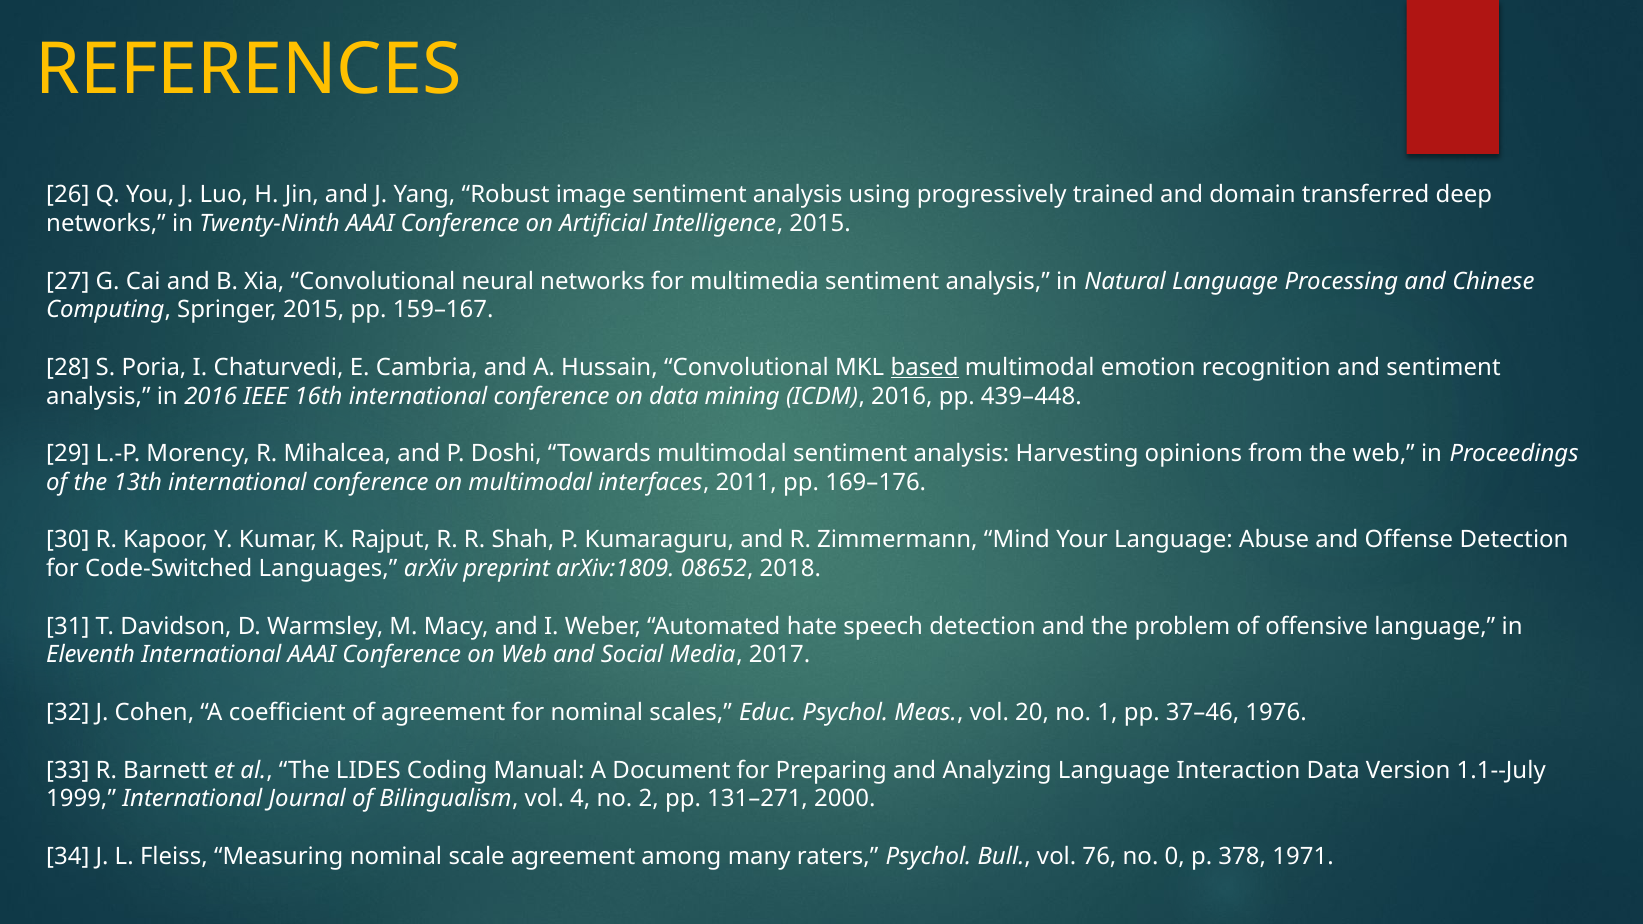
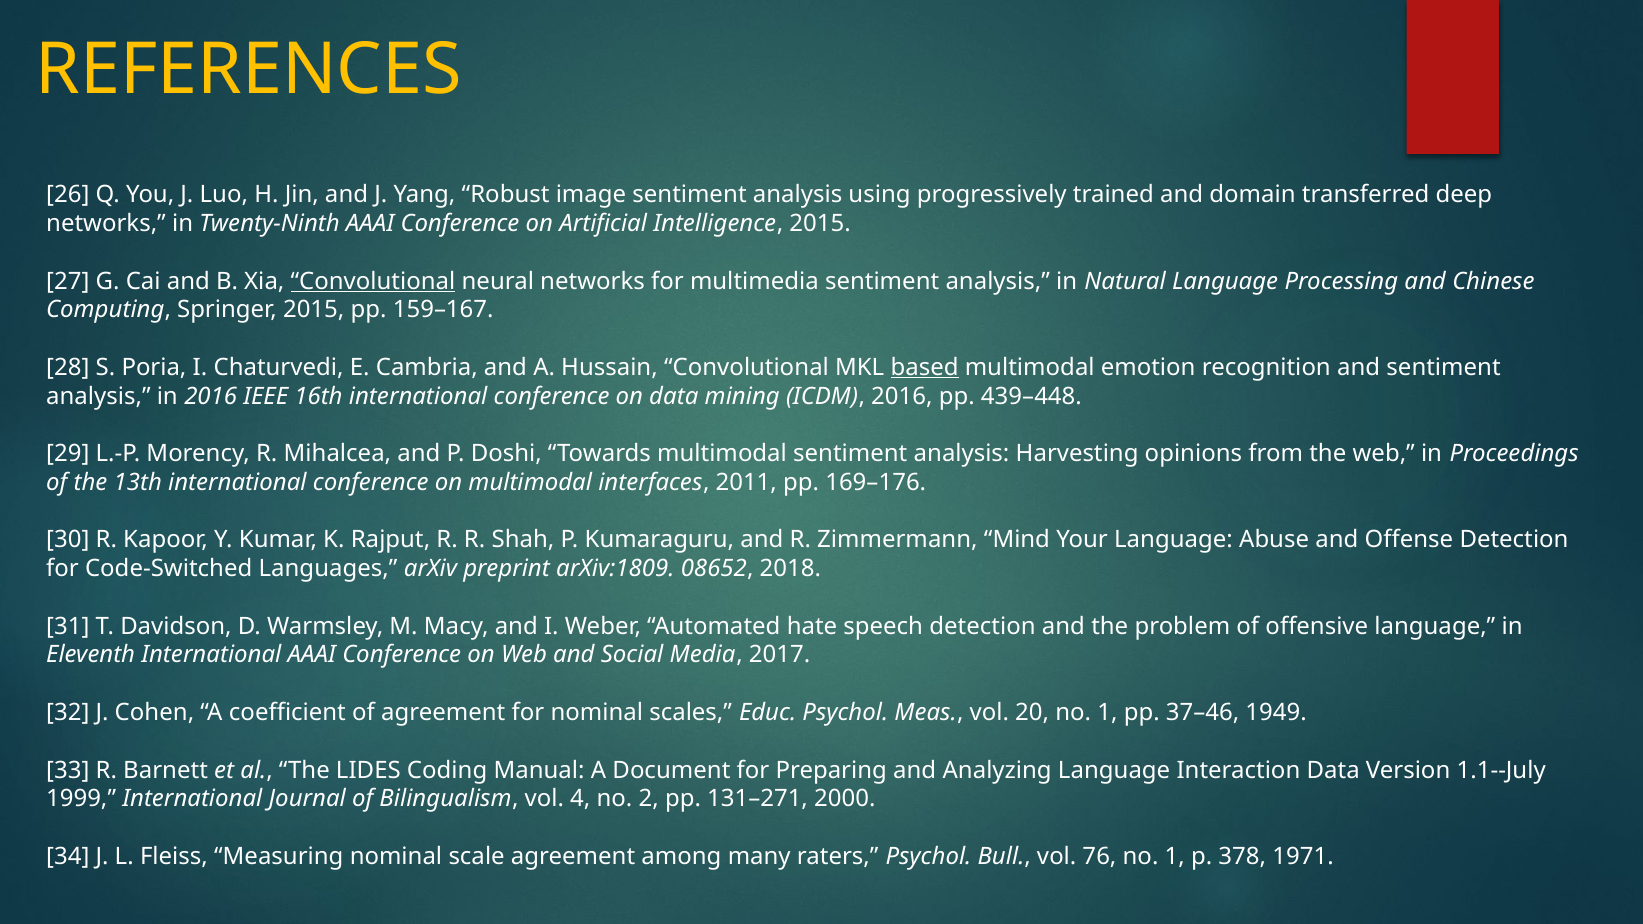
Convolutional underline: none -> present (373, 281)
1976: 1976 -> 1949 (1276, 713)
76 no 0: 0 -> 1 (1175, 857)
